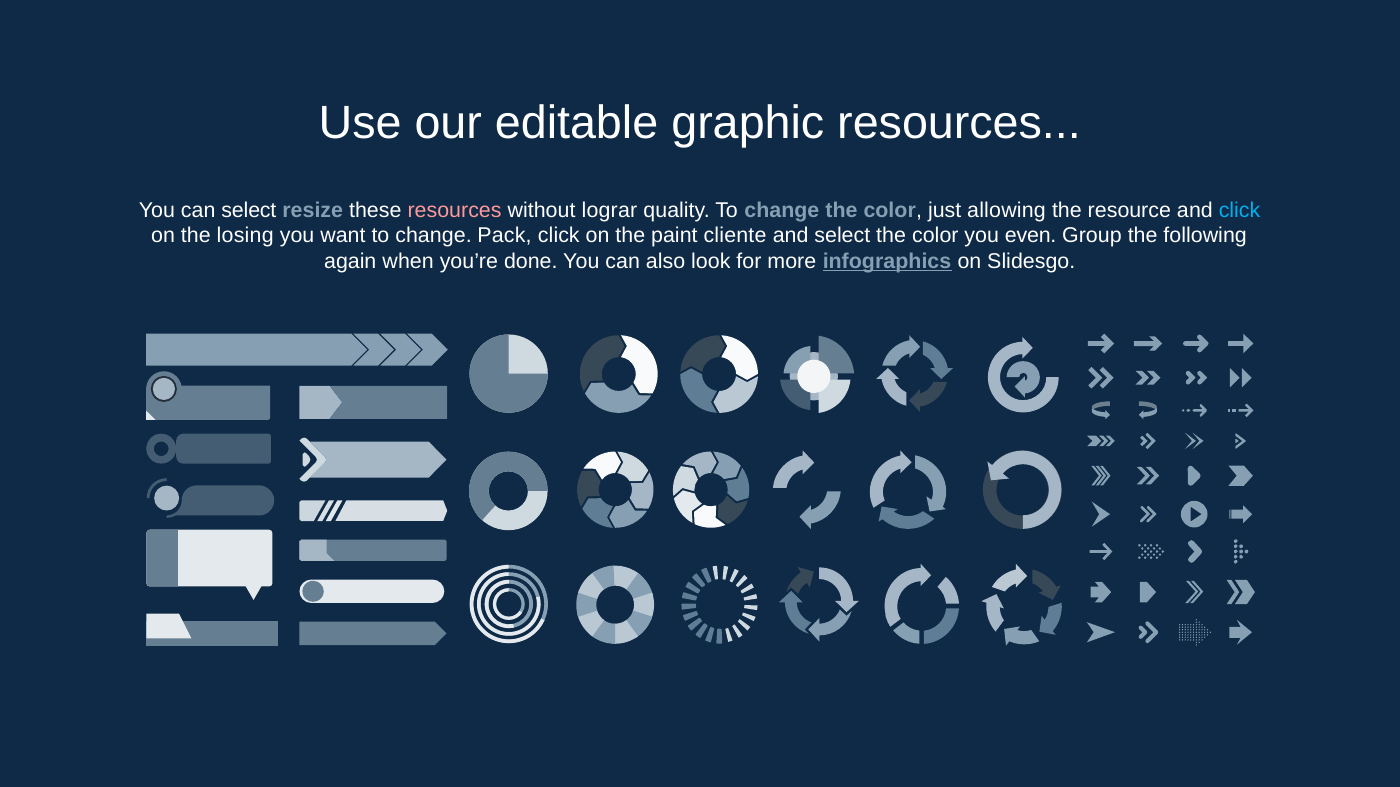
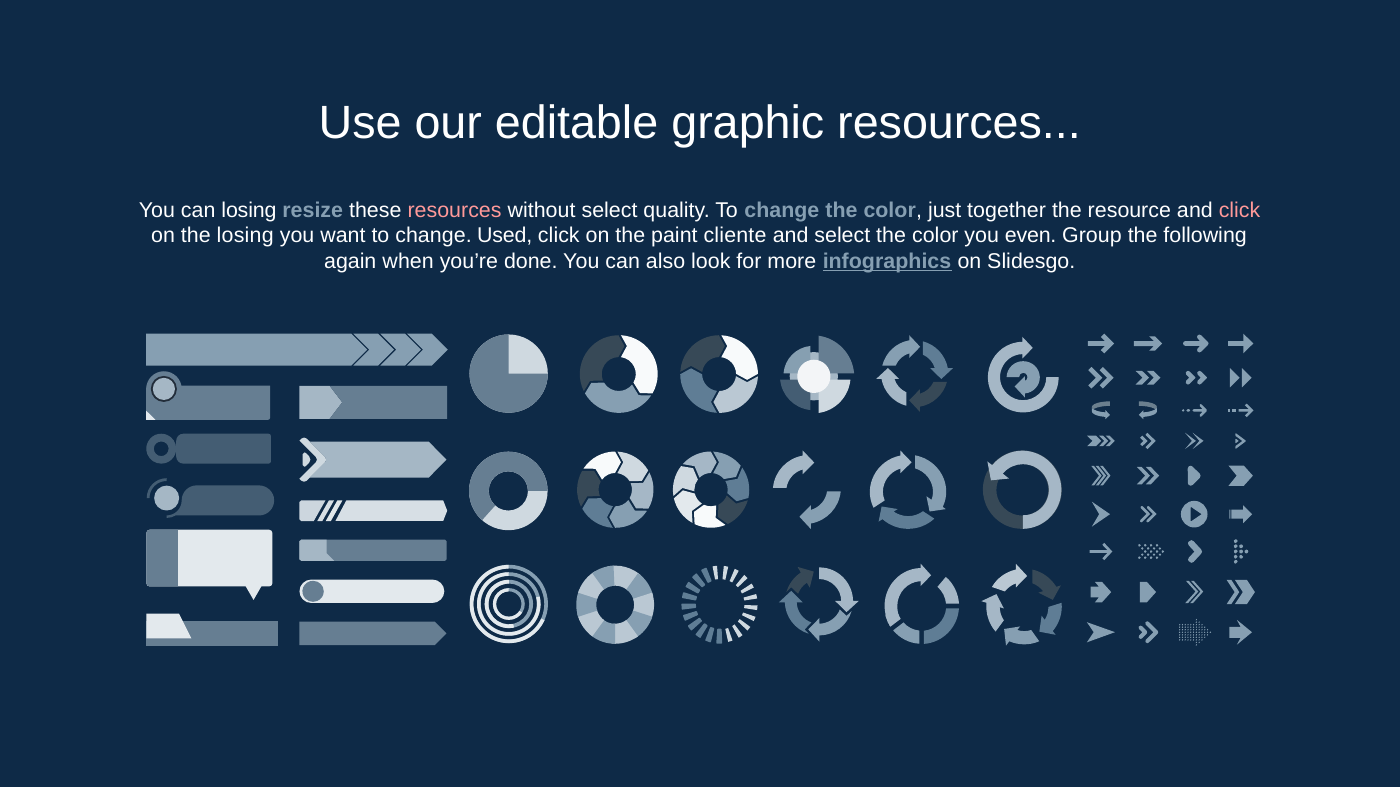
can select: select -> losing (249, 210)
without lograr: lograr -> select (609, 210)
allowing: allowing -> together (1007, 210)
click colour: light blue -> pink (1240, 210)
Pack: Pack -> Used (505, 236)
